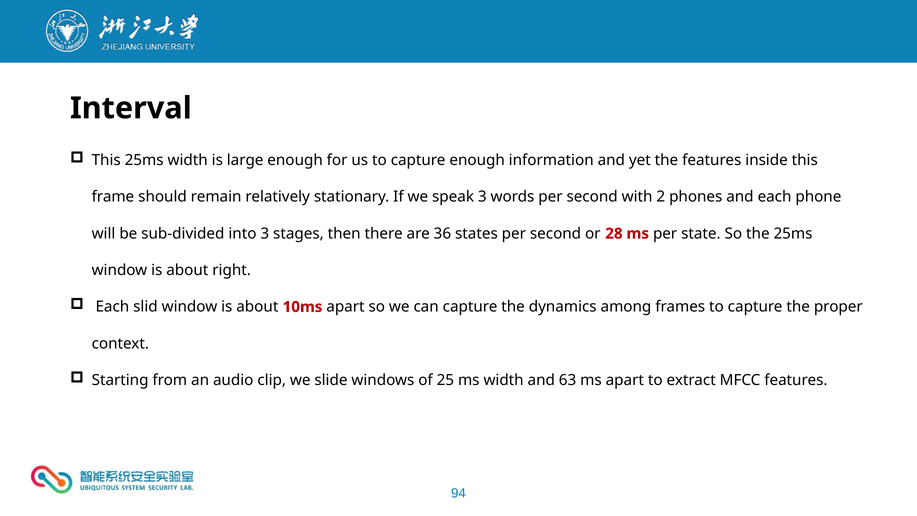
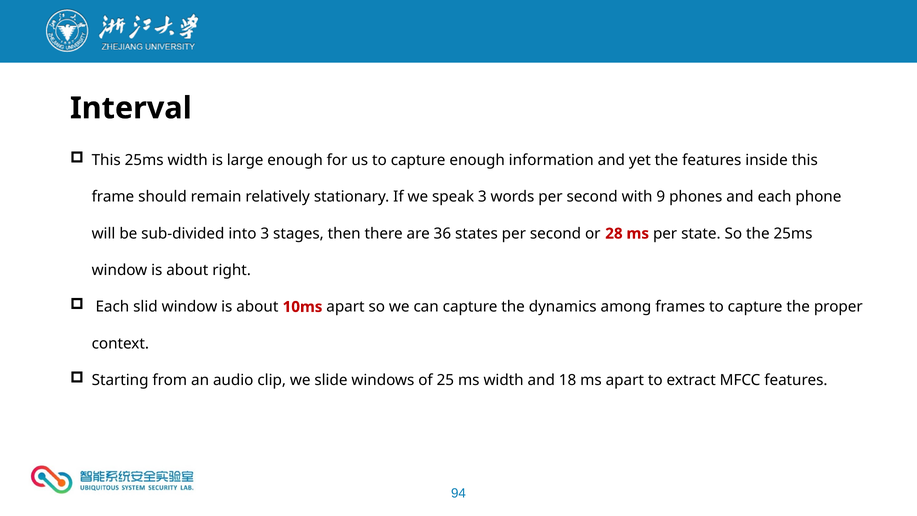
2: 2 -> 9 (661, 197)
63: 63 -> 18 (568, 380)
